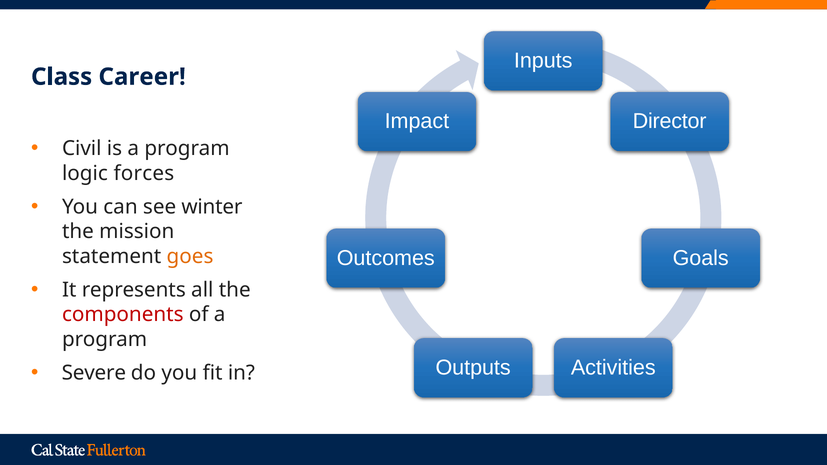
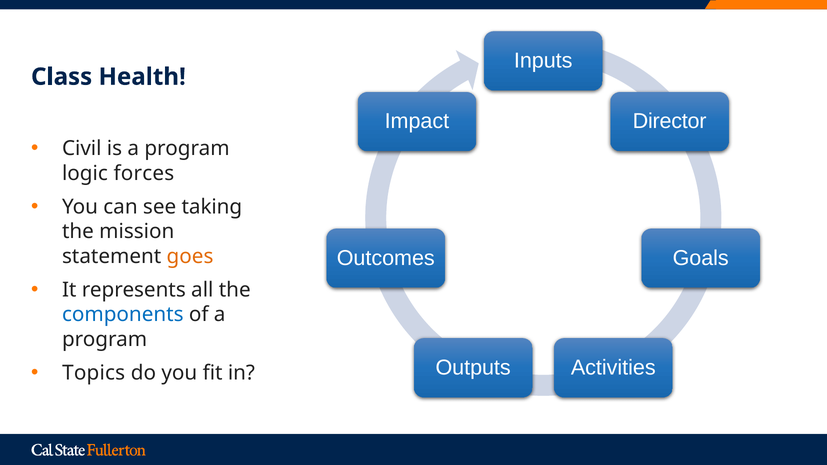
Career: Career -> Health (142, 77)
winter: winter -> taking (212, 207)
components colour: red -> blue (123, 315)
Severe: Severe -> Topics (94, 373)
